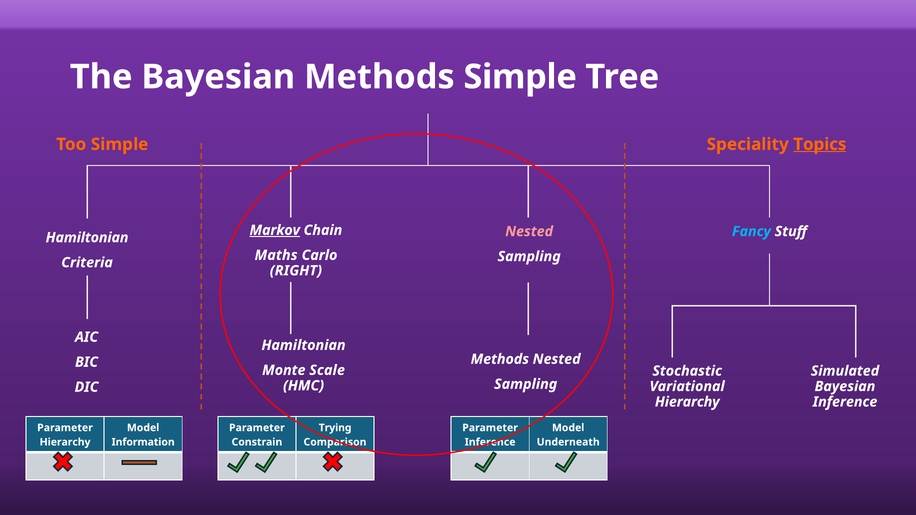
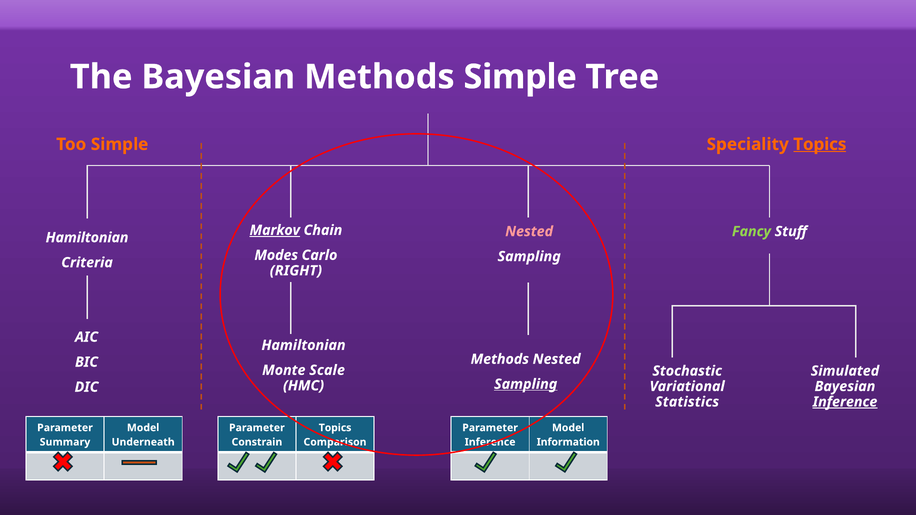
Fancy colour: light blue -> light green (751, 232)
Maths: Maths -> Modes (276, 255)
Sampling underline: none -> present (526, 384)
Hierarchy: Hierarchy -> Statistics (687, 402)
Inference underline: none -> present (845, 402)
Trying: Trying -> Topics (335, 428)
Hierarchy: Hierarchy -> Summary (65, 442)
Information: Information -> Underneath (143, 442)
Underneath: Underneath -> Information (568, 442)
